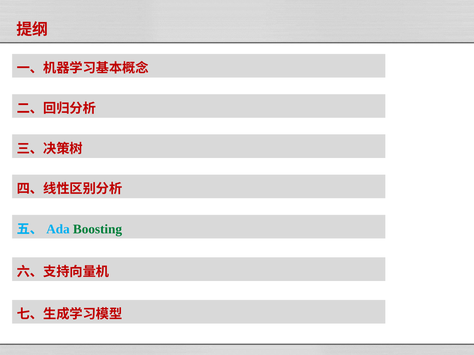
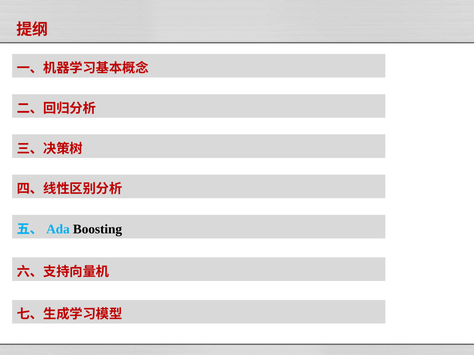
Boosting colour: green -> black (98, 230)
